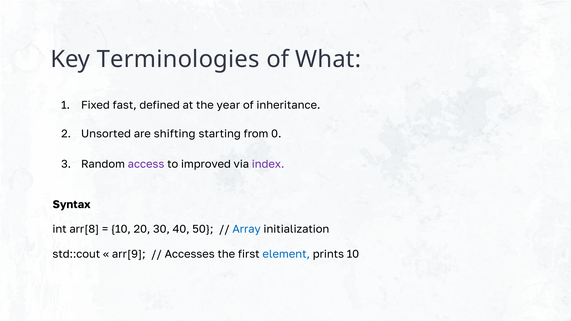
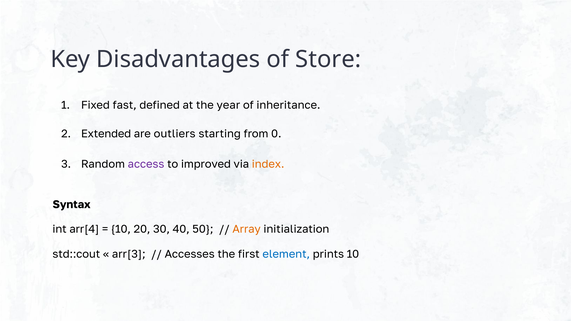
Terminologies: Terminologies -> Disadvantages (178, 59)
What: What -> Store (328, 59)
Unsorted: Unsorted -> Extended (106, 134)
shifting: shifting -> outliers (175, 134)
index colour: purple -> orange (268, 164)
arr[8: arr[8 -> arr[4 (84, 229)
Array colour: blue -> orange (247, 229)
arr[9: arr[9 -> arr[3 (129, 254)
